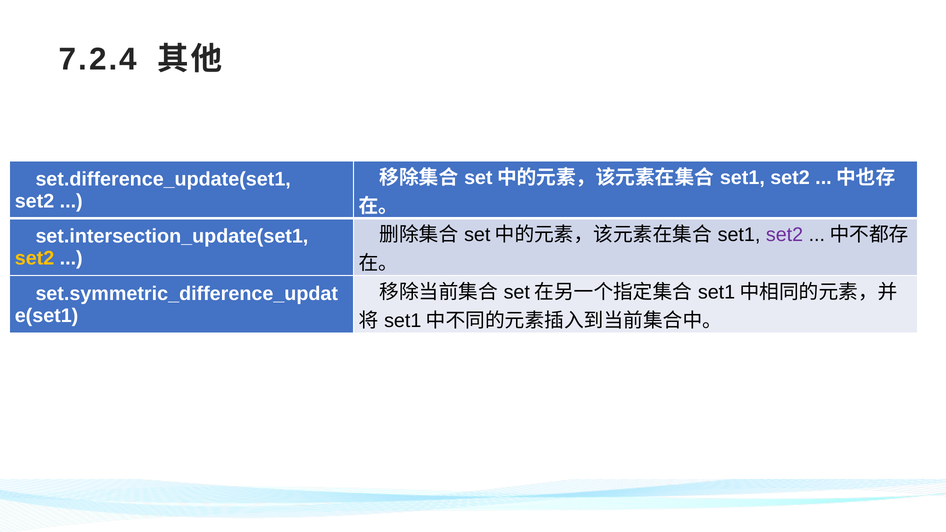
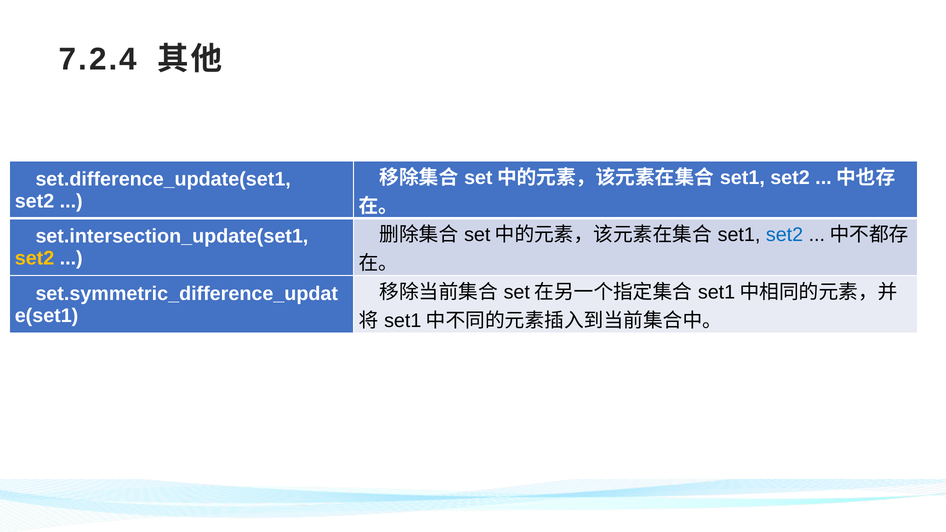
set2 colour: purple -> blue (785, 235)
